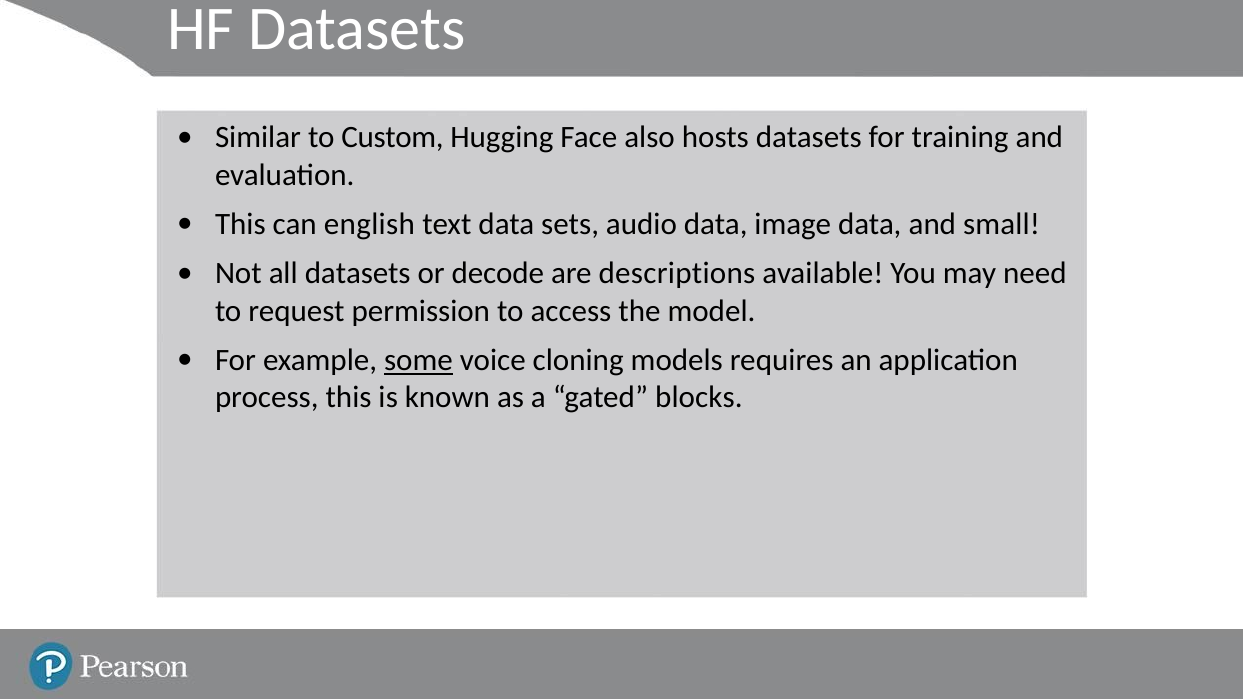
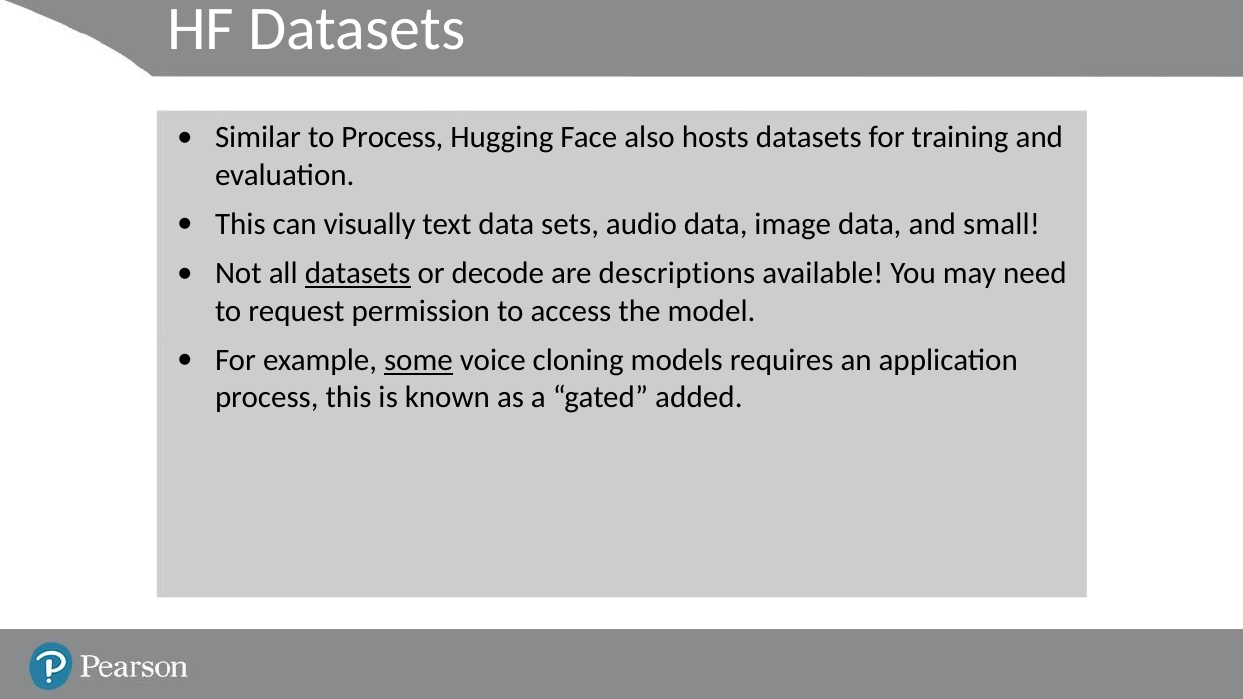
to Custom: Custom -> Process (392, 138)
english: english -> visually (370, 224)
datasets underline: none -> present (358, 274)
blocks: blocks -> added (699, 398)
